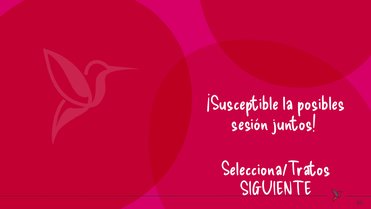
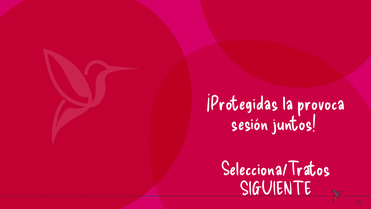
¡Susceptible: ¡Susceptible -> ¡Protegidas (243, 104)
posibles: posibles -> provoca (321, 104)
